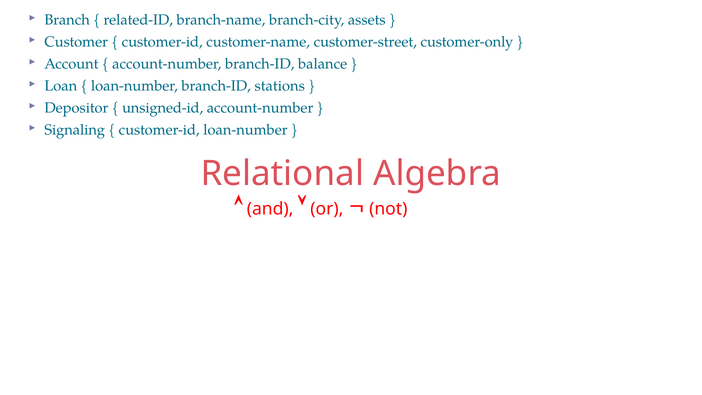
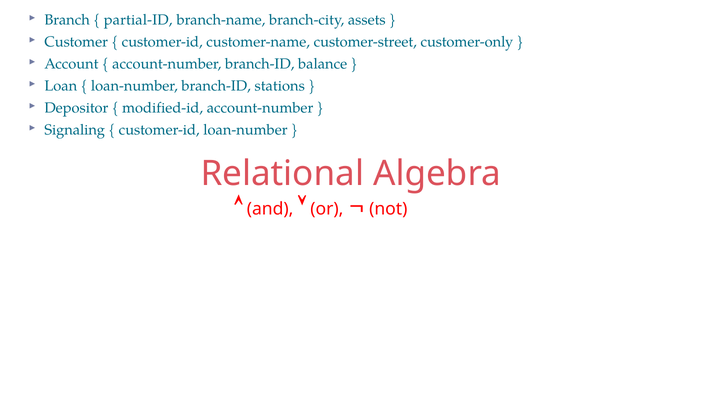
related-ID: related-ID -> partial-ID (138, 20)
unsigned-id: unsigned-id -> modified-id (163, 108)
